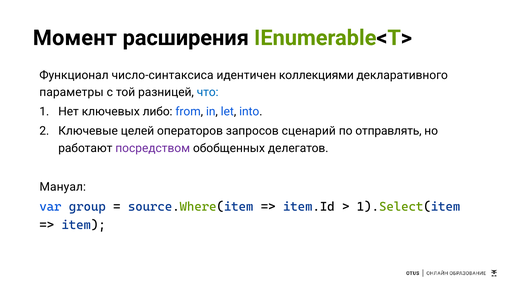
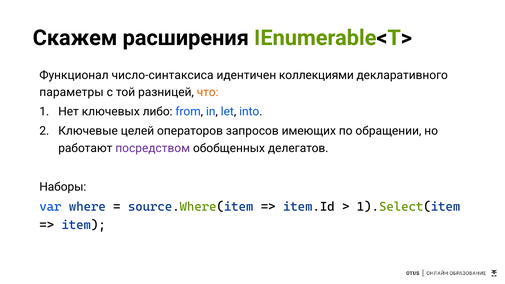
Момент: Момент -> Скажем (75, 38)
что colour: blue -> orange (208, 92)
сценарий: сценарий -> имеющих (309, 131)
отправлять: отправлять -> обращении (388, 131)
Мануал: Мануал -> Наборы (63, 187)
group: group -> where (87, 207)
